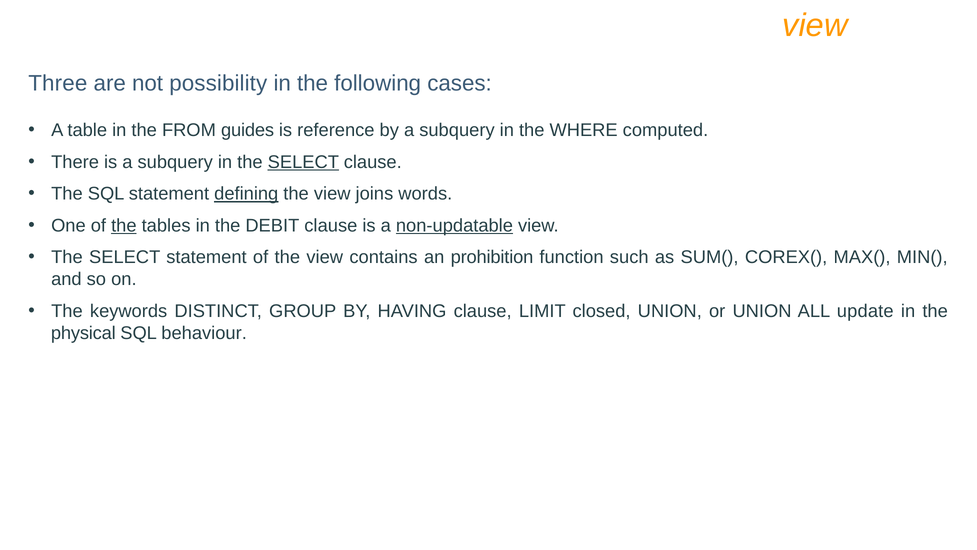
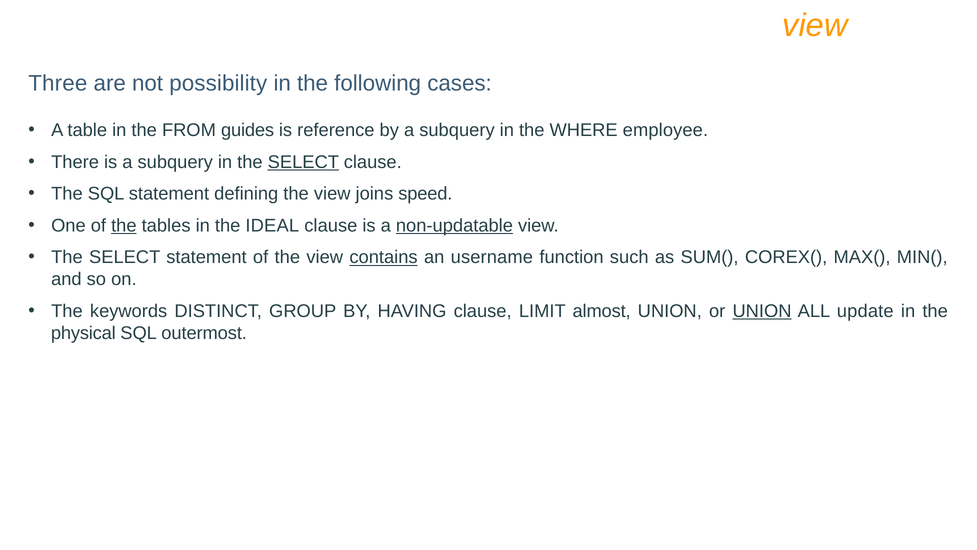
computed: computed -> employee (665, 130)
defining underline: present -> none (246, 194)
words: words -> speed (425, 194)
DEBIT: DEBIT -> IDEAL (272, 225)
contains underline: none -> present (384, 257)
prohibition: prohibition -> username (492, 257)
closed: closed -> almost (602, 311)
UNION underline: none -> present (762, 311)
behaviour: behaviour -> outermost (204, 333)
